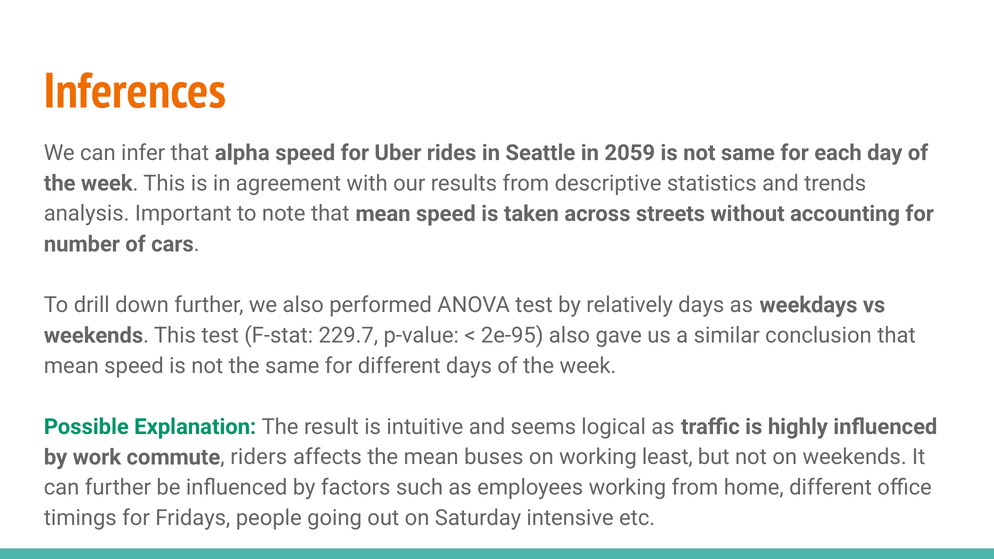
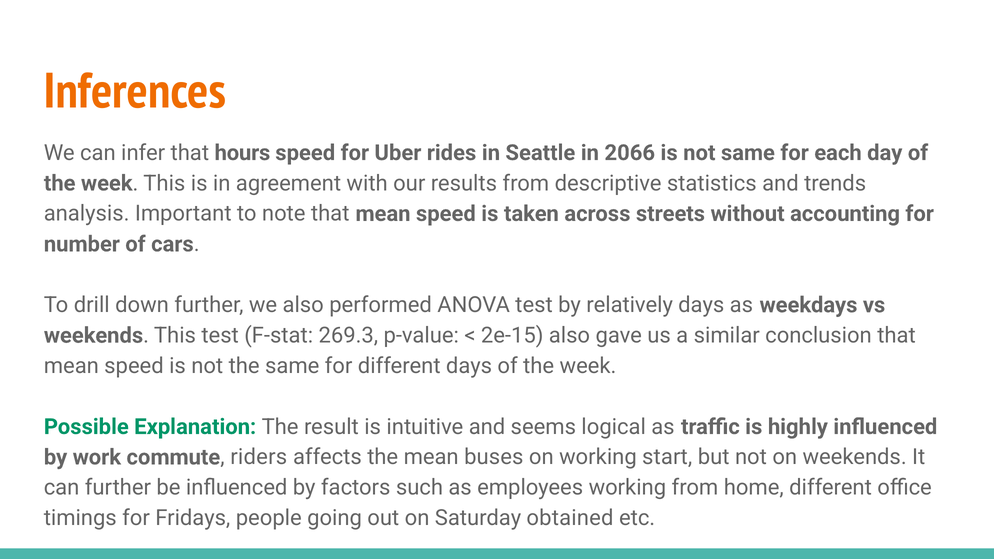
alpha: alpha -> hours (242, 153)
2059: 2059 -> 2066 (630, 153)
229.7: 229.7 -> 269.3 (348, 336)
2e-95: 2e-95 -> 2e-15 (512, 336)
least: least -> start (667, 457)
intensive: intensive -> obtained (570, 518)
